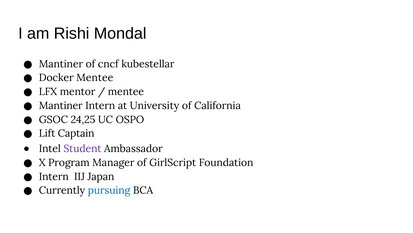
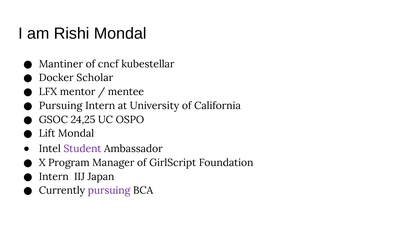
Docker Mentee: Mentee -> Scholar (95, 78)
Mantiner: Mantiner -> Pursuing (61, 105)
Lift Captain: Captain -> Mondal (76, 133)
pursuing colour: blue -> purple (109, 190)
